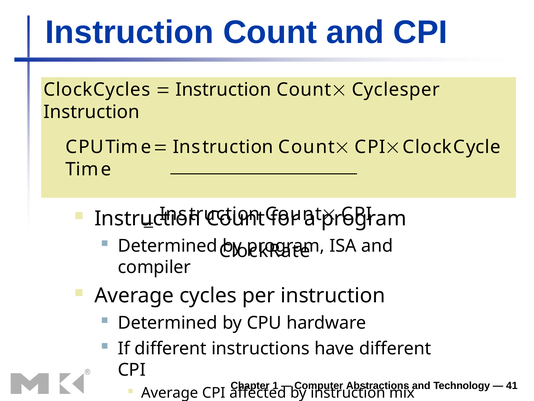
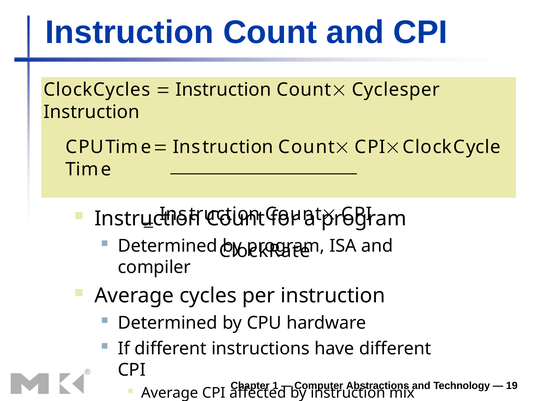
41: 41 -> 19 (512, 385)
